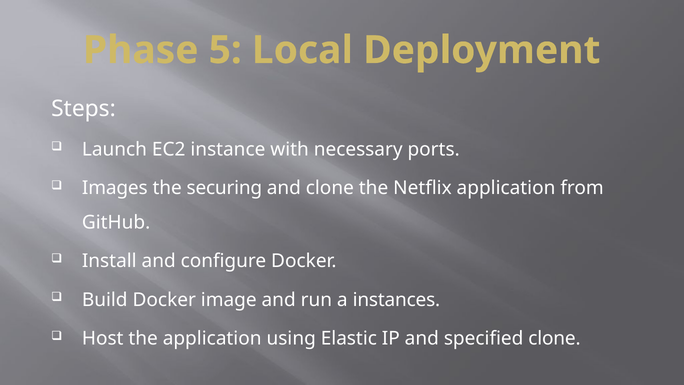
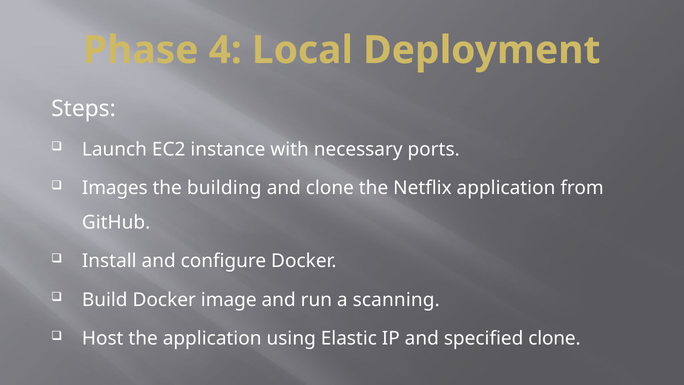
5: 5 -> 4 (225, 50)
securing: securing -> building (224, 188)
instances: instances -> scanning (396, 300)
